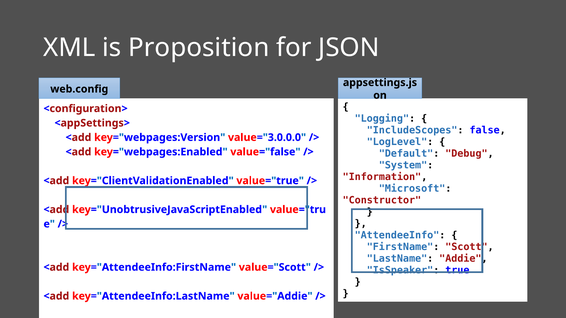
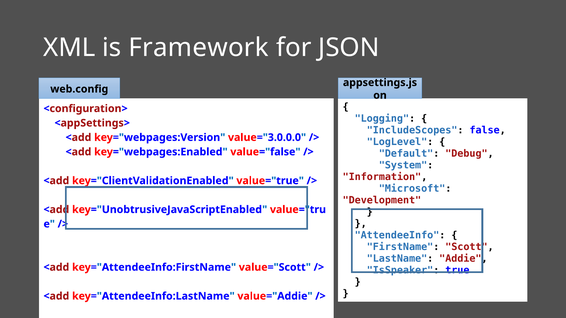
Proposition: Proposition -> Framework (199, 48)
Constructor: Constructor -> Development (382, 200)
